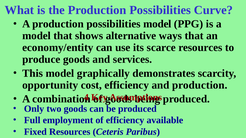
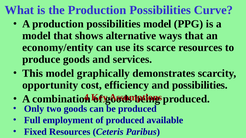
and production: production -> possibilities (200, 85)
of efficiency: efficiency -> produced (125, 121)
